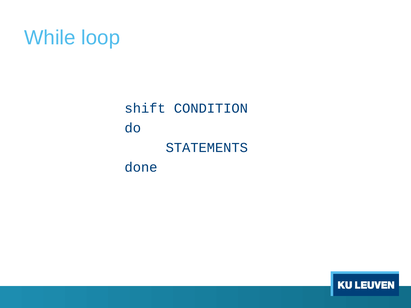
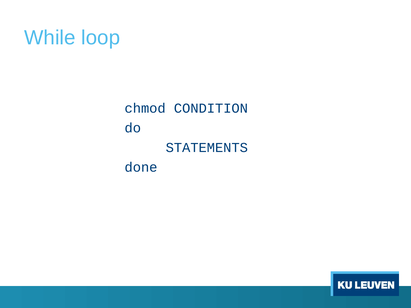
shift: shift -> chmod (145, 108)
